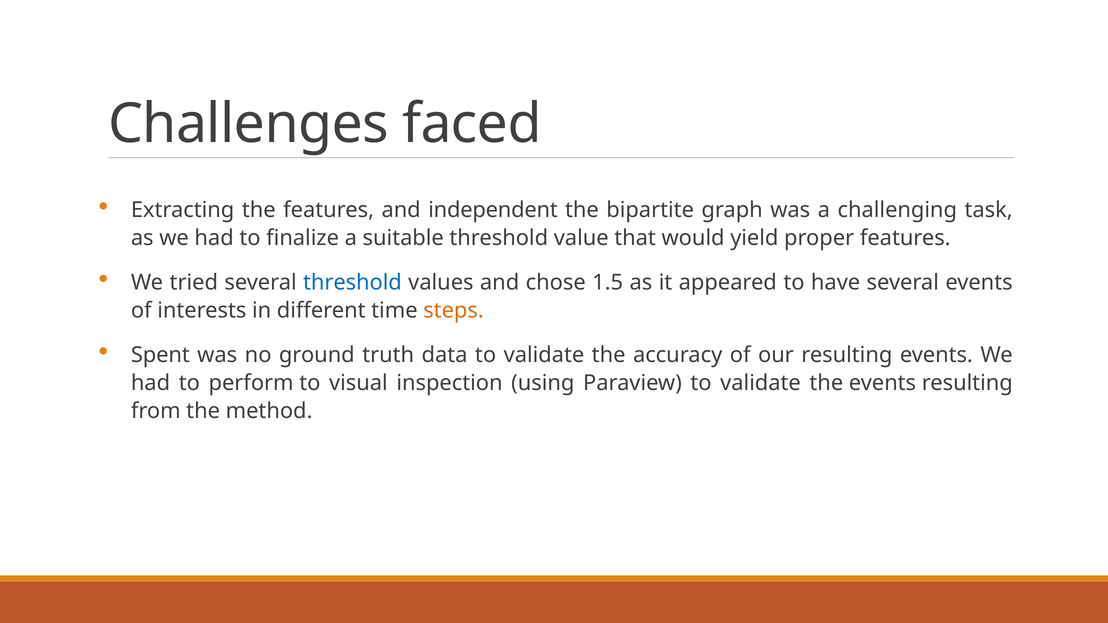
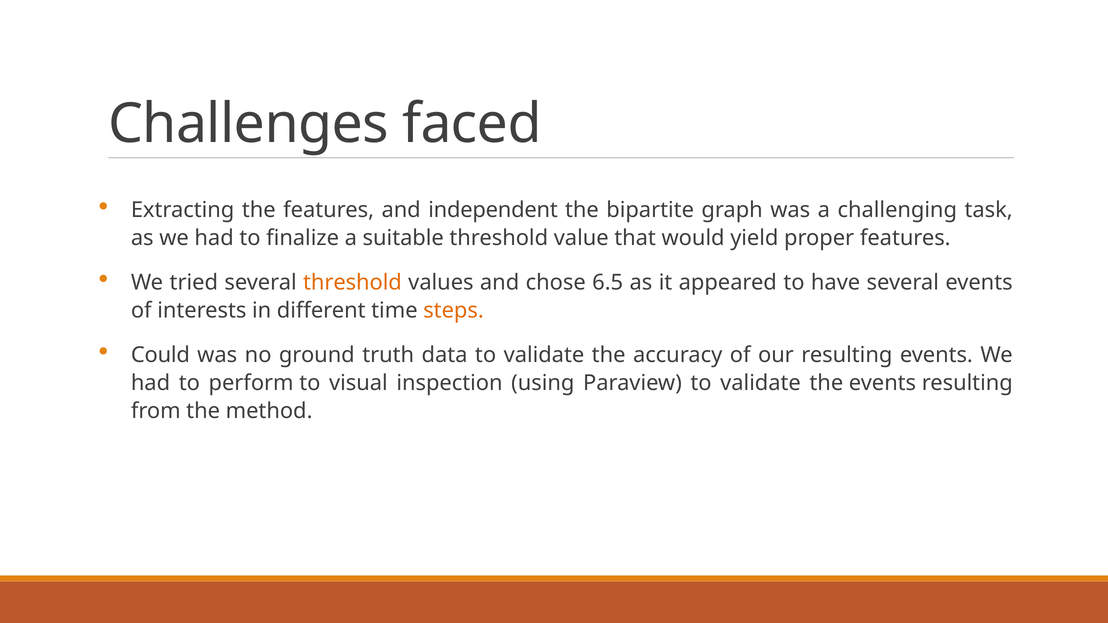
threshold colour: blue -> orange (352, 283)
1.5: 1.5 -> 6.5 (608, 283)
Spent: Spent -> Could (160, 355)
